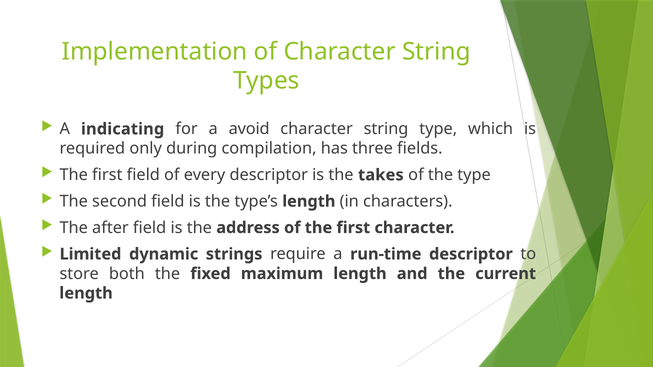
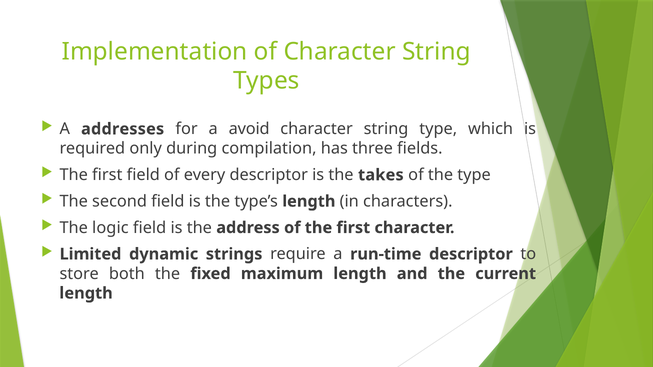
indicating: indicating -> addresses (123, 129)
after: after -> logic (110, 228)
